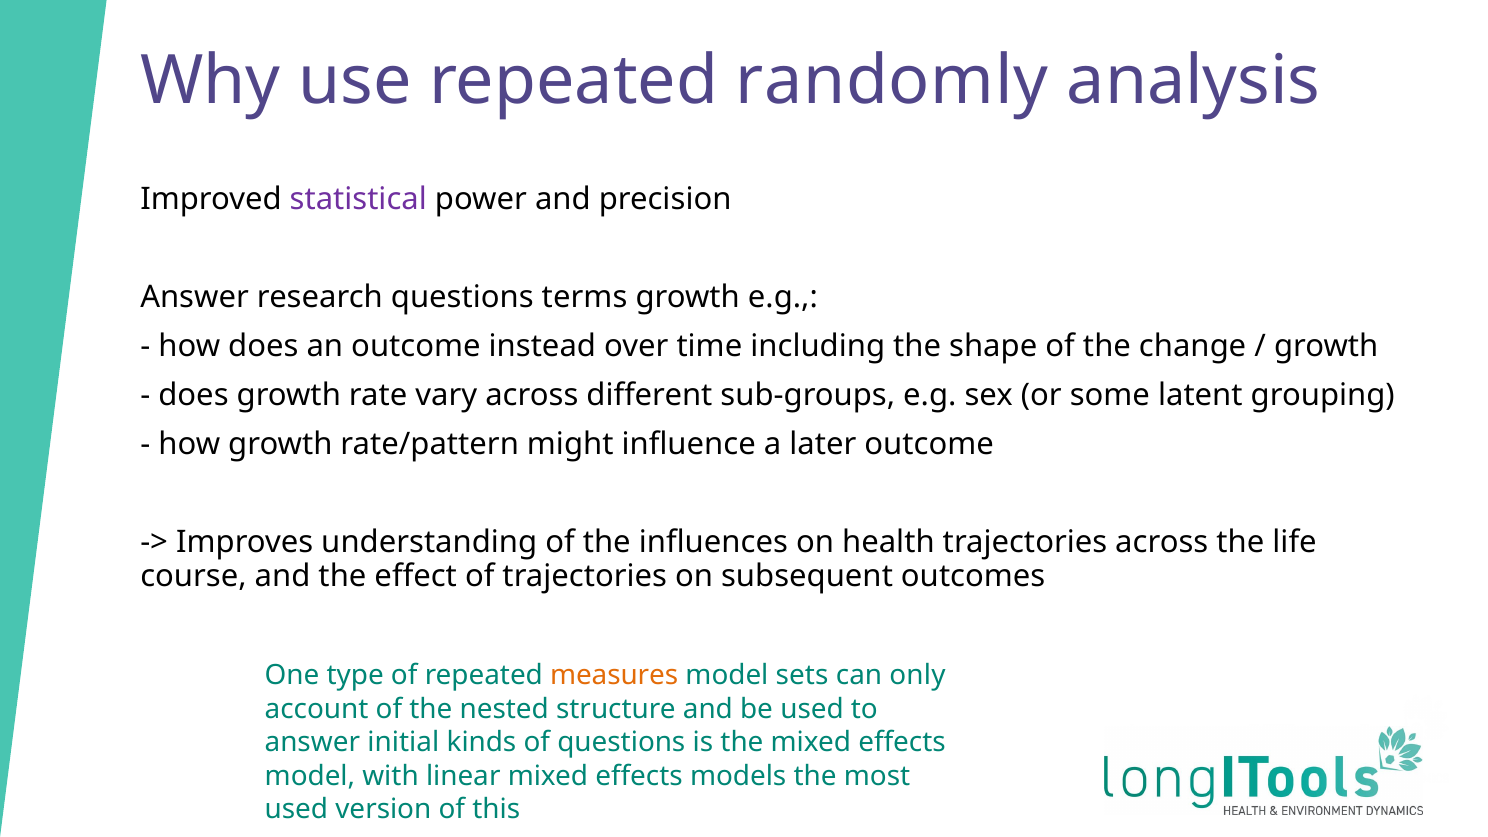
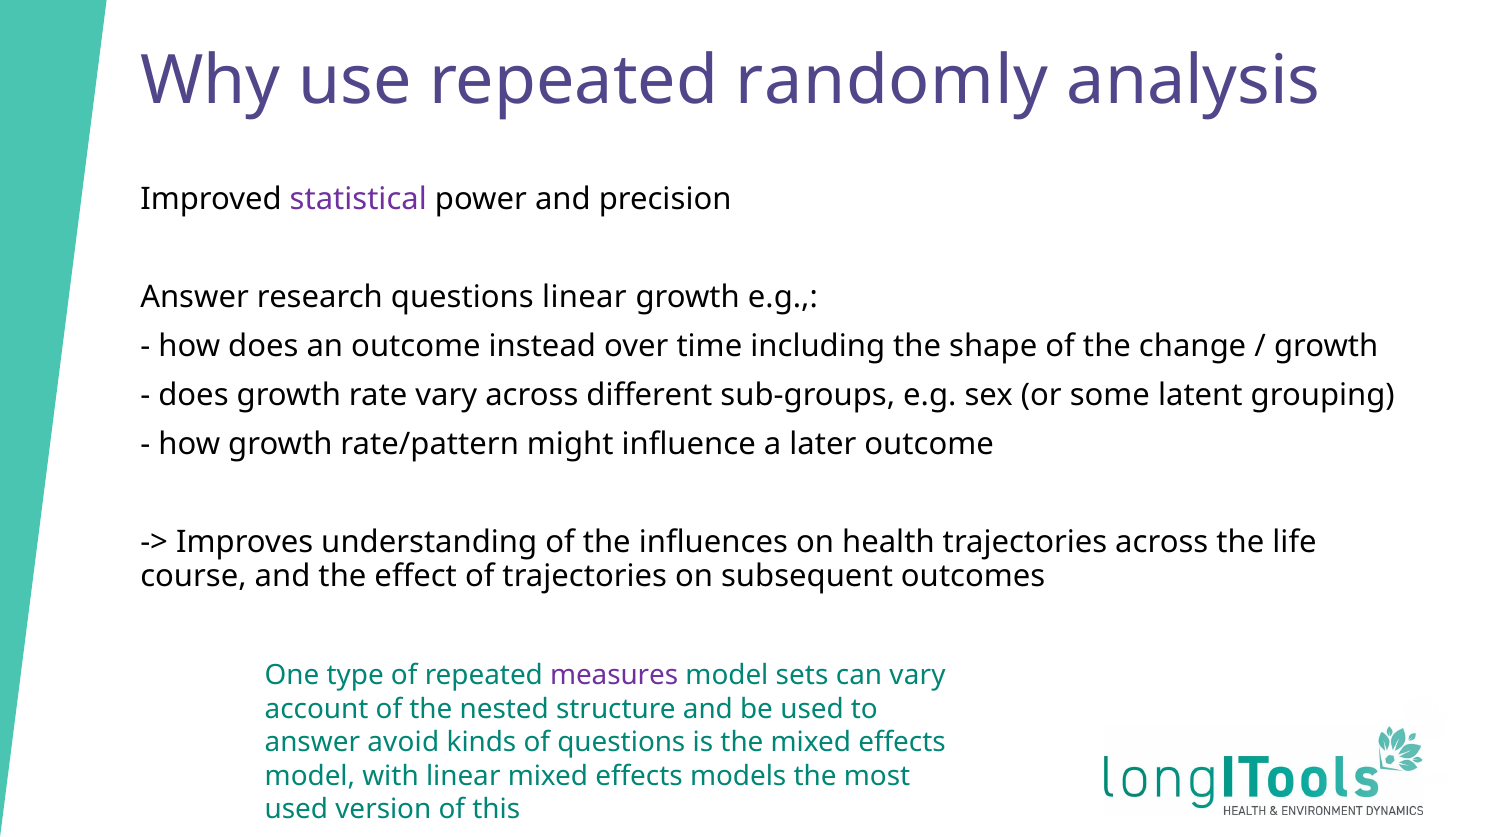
questions terms: terms -> linear (584, 298)
measures colour: orange -> purple (614, 676)
can only: only -> vary (917, 676)
initial: initial -> avoid (403, 742)
